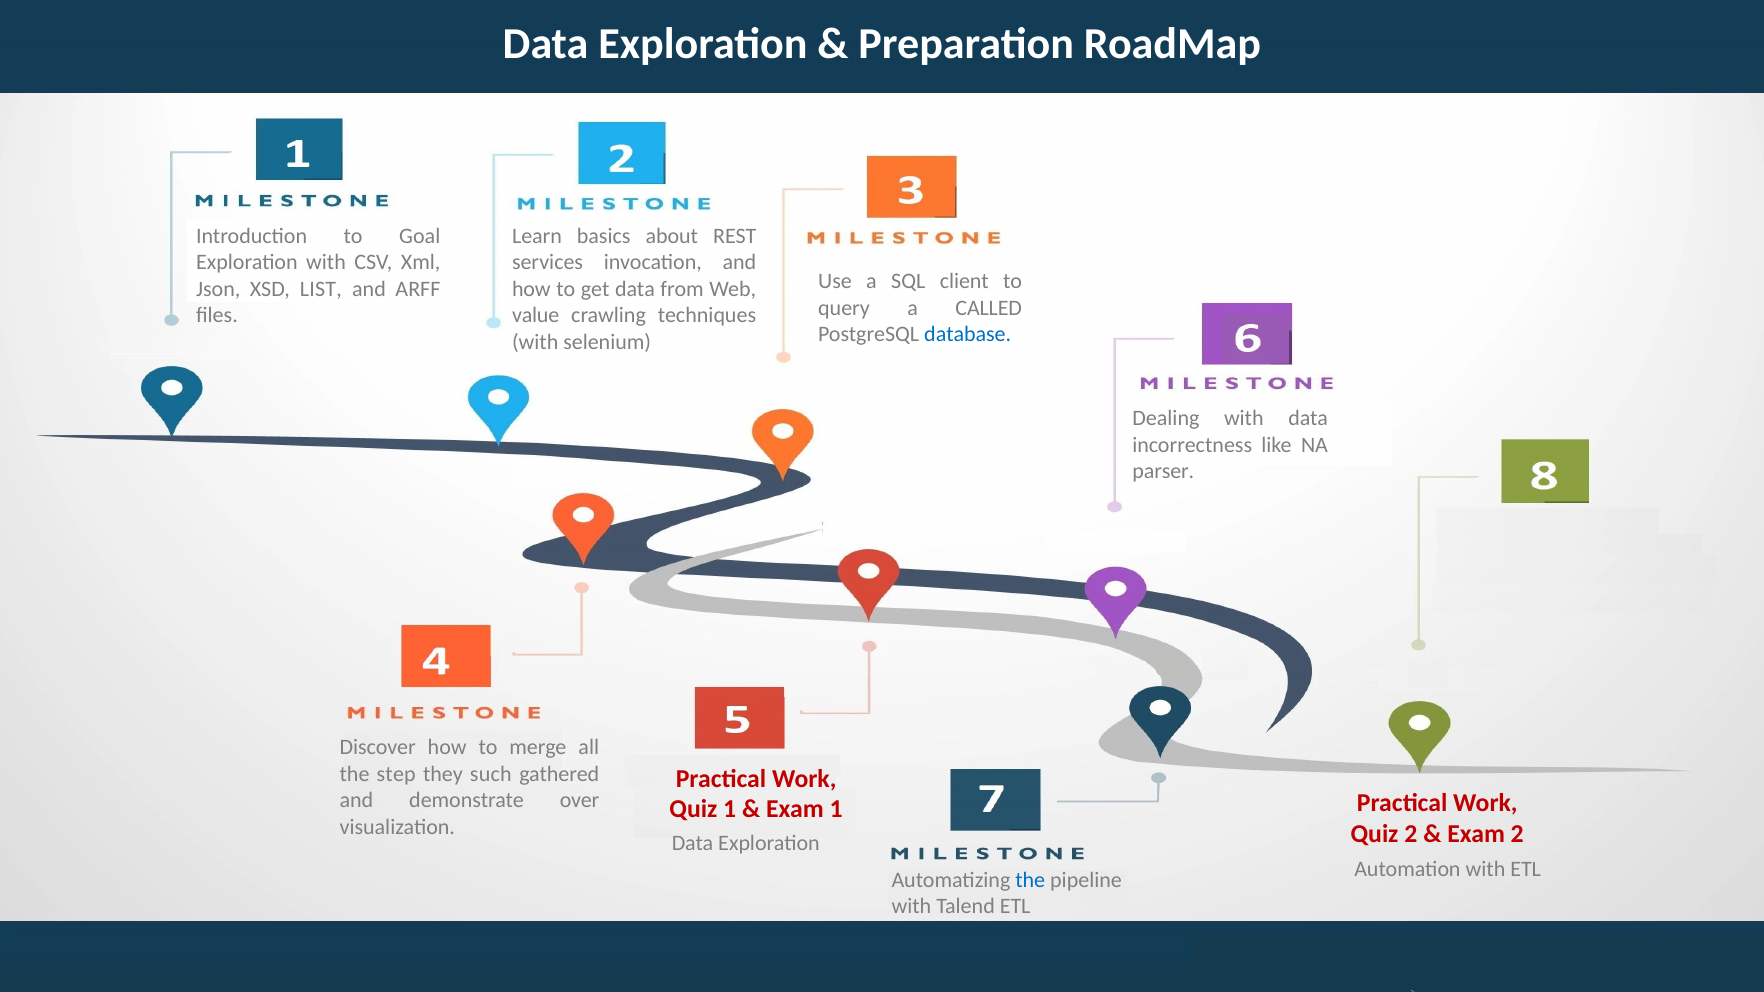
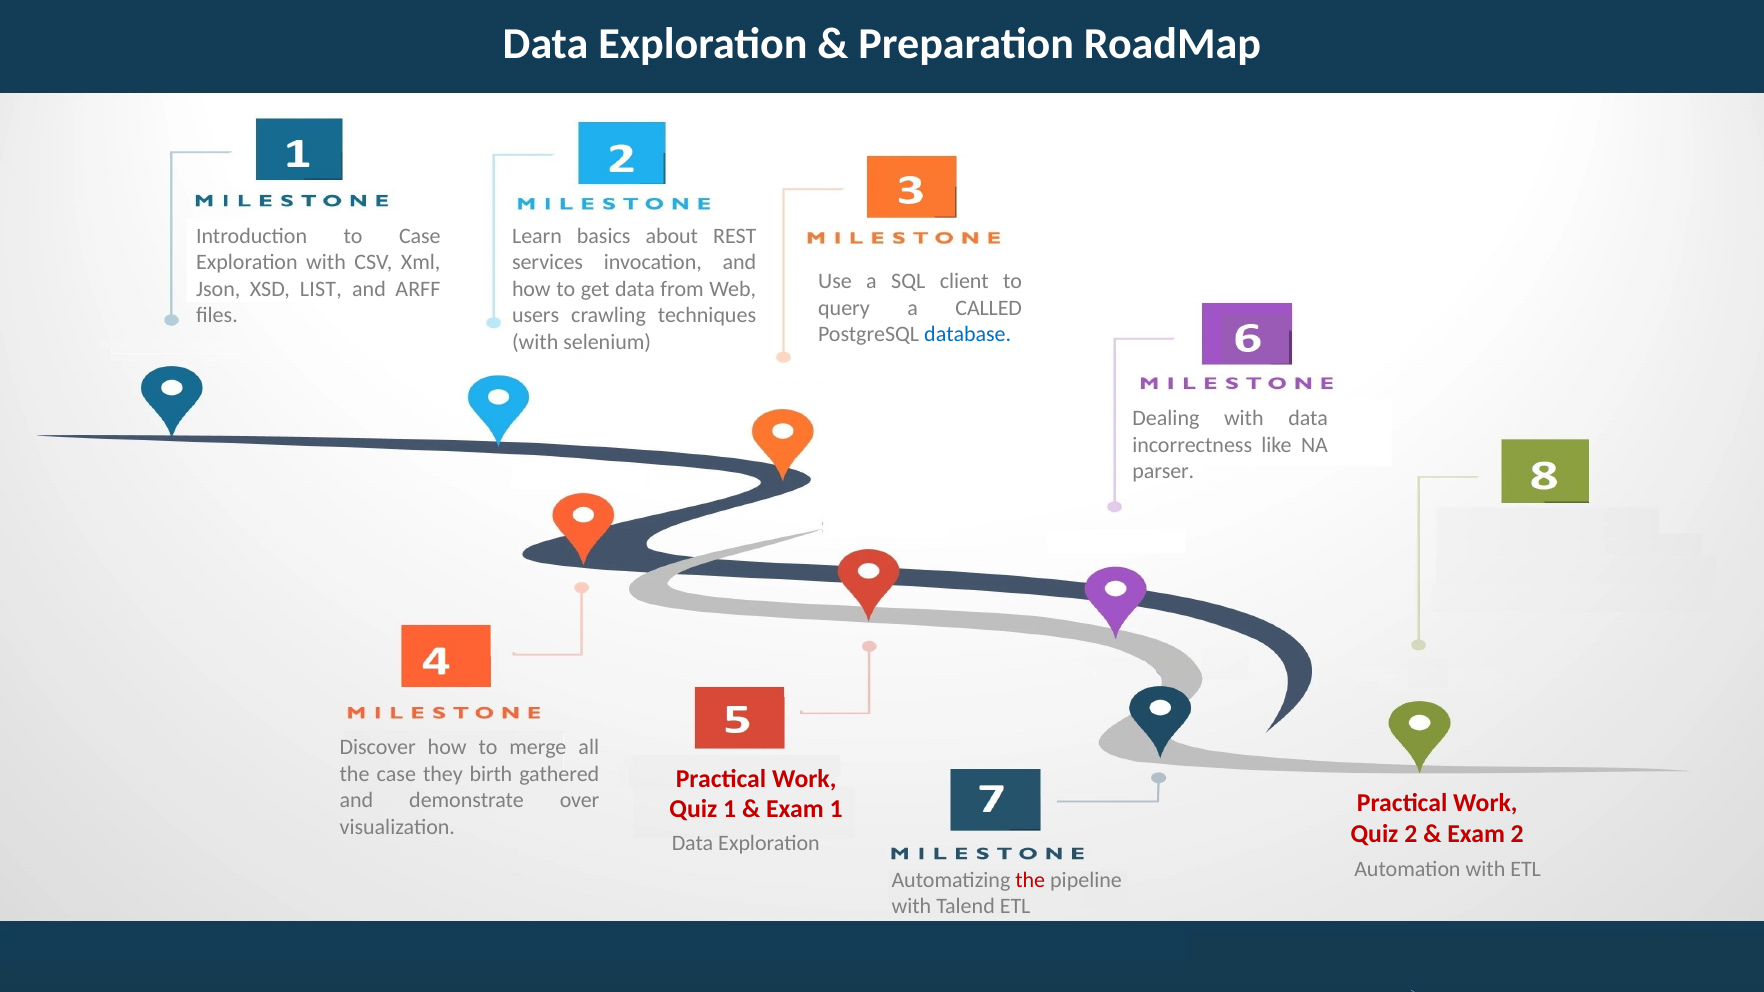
to Goal: Goal -> Case (420, 236)
value: value -> users (536, 315)
the step: step -> case (396, 774)
such: such -> birth (491, 774)
the colour: blue -> red (1030, 880)
